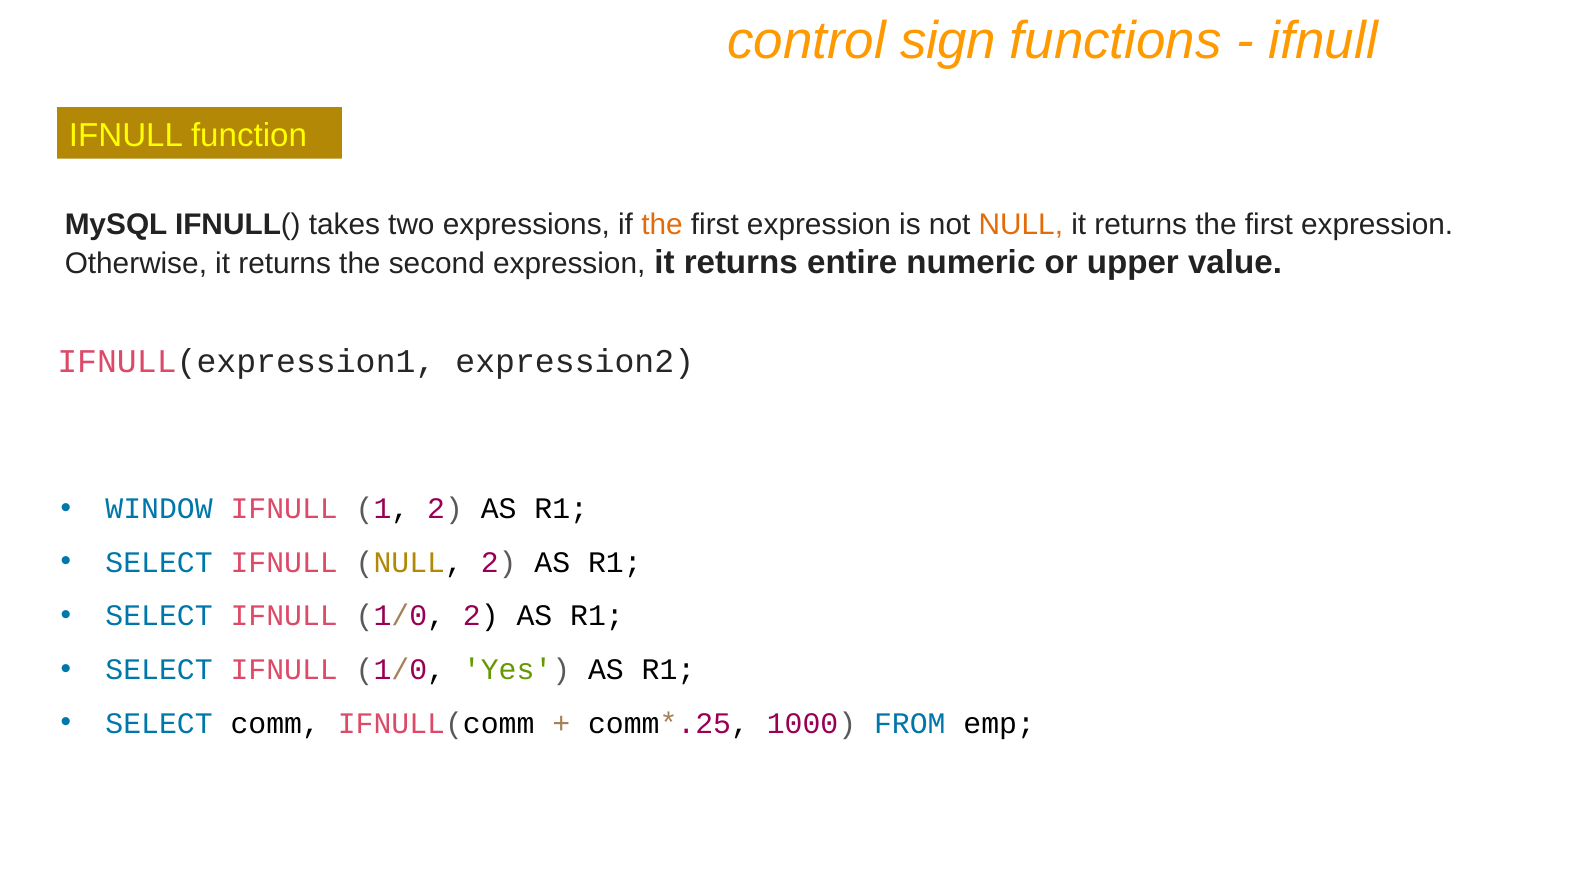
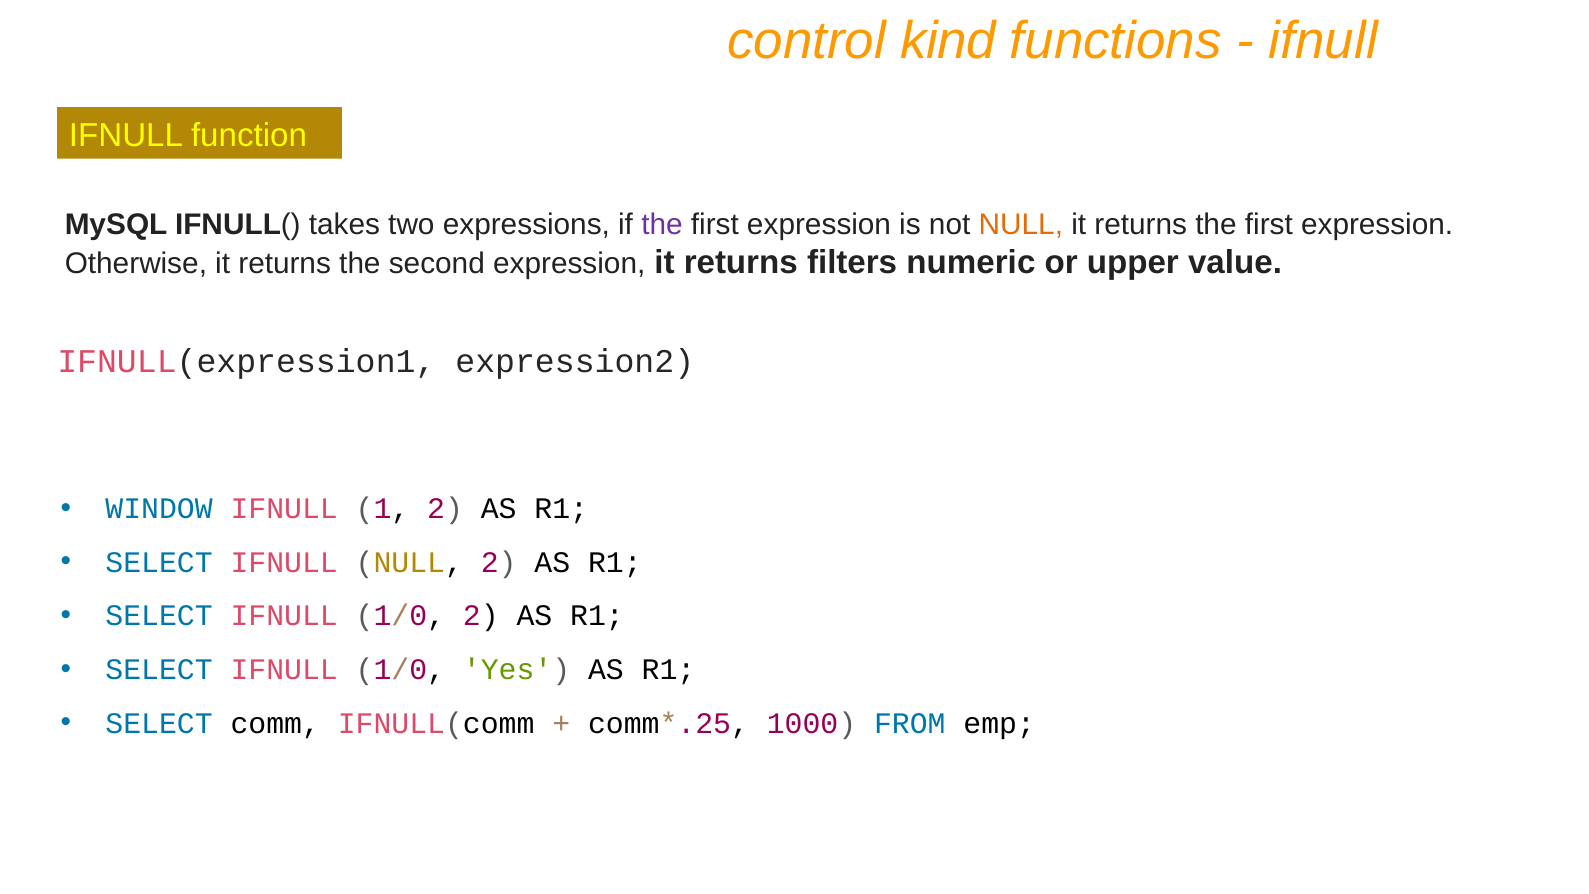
sign: sign -> kind (948, 41)
the colour: orange -> purple (662, 225)
entire: entire -> filters (852, 263)
